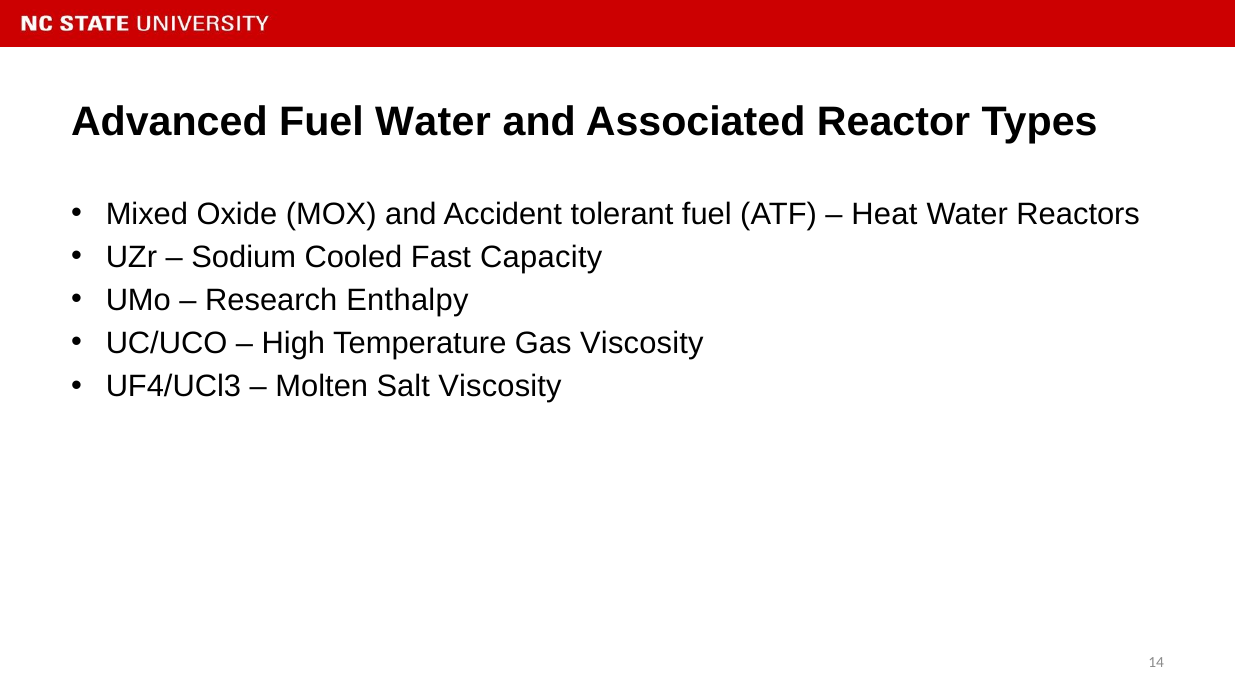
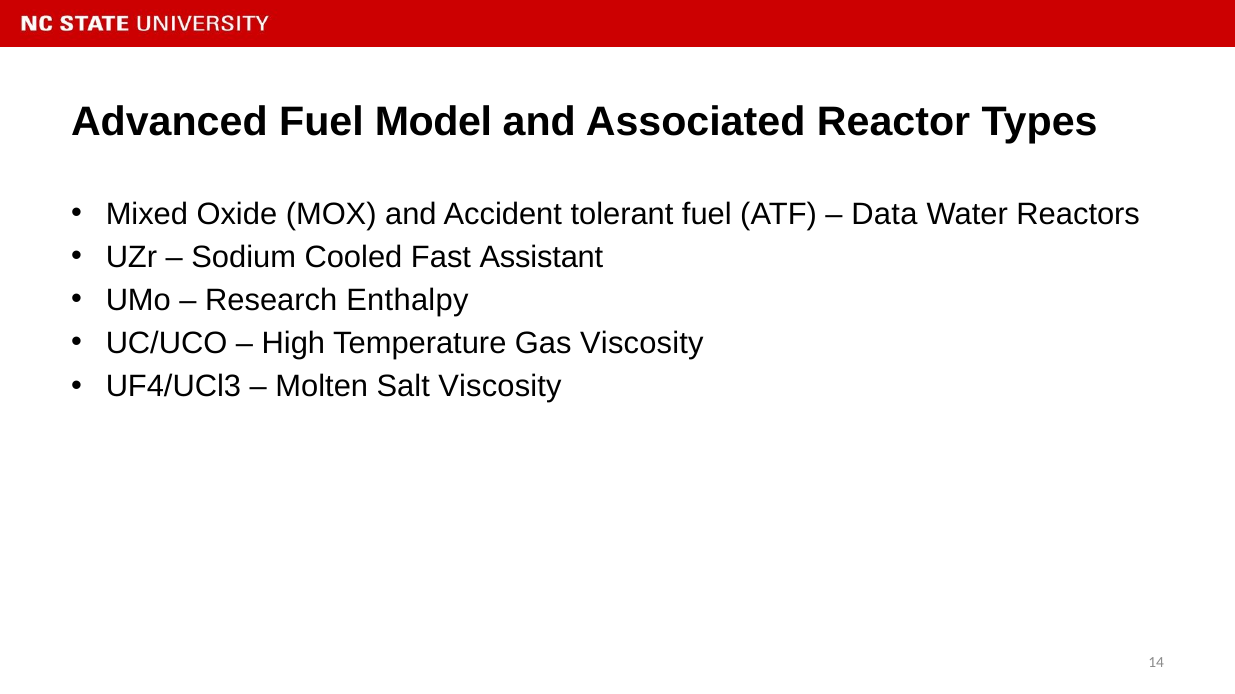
Fuel Water: Water -> Model (433, 122)
Heat: Heat -> Data (884, 214)
Capacity: Capacity -> Assistant (541, 257)
